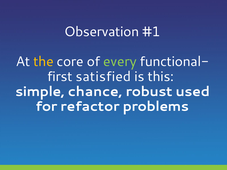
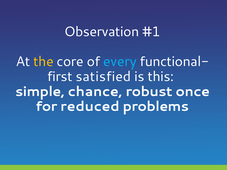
every colour: light green -> light blue (120, 62)
used: used -> once (193, 92)
refactor: refactor -> reduced (90, 107)
